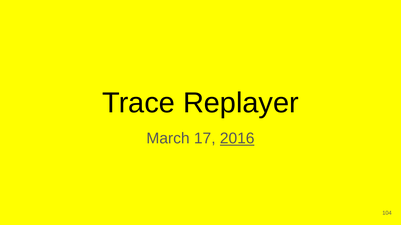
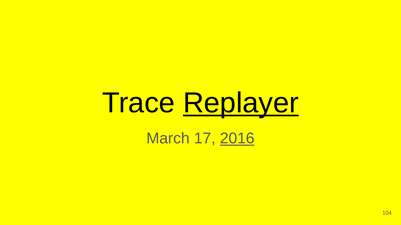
Replayer underline: none -> present (241, 103)
